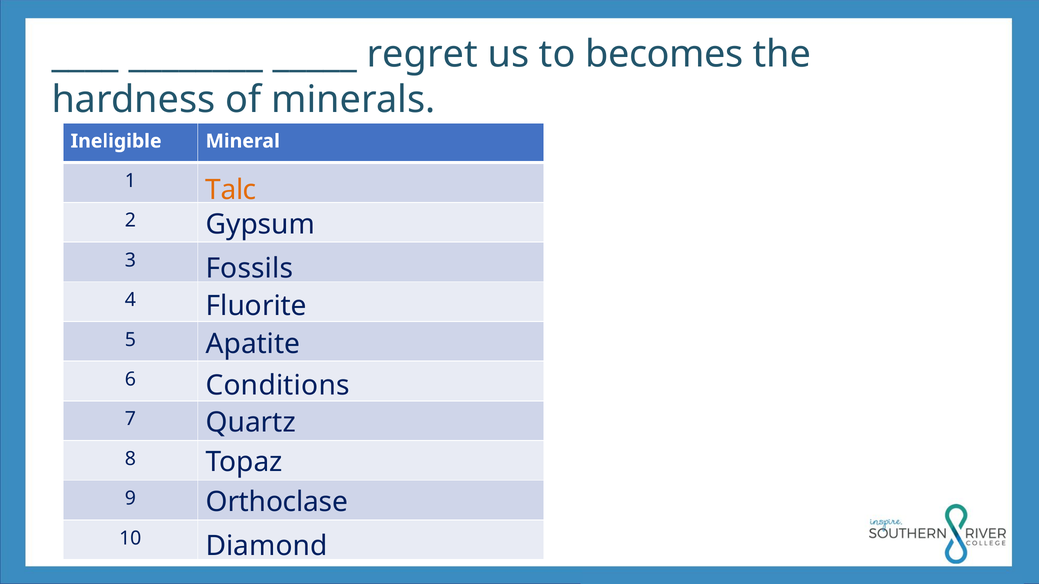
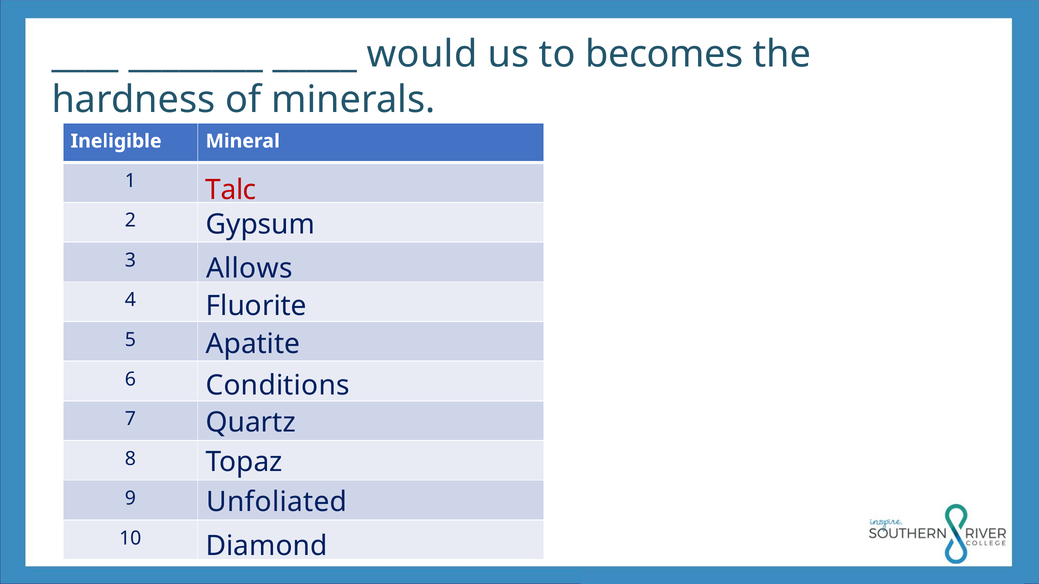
regret: regret -> would (422, 54)
Talc colour: orange -> red (231, 190)
Fossils: Fossils -> Allows (249, 269)
Orthoclase: Orthoclase -> Unfoliated (277, 502)
